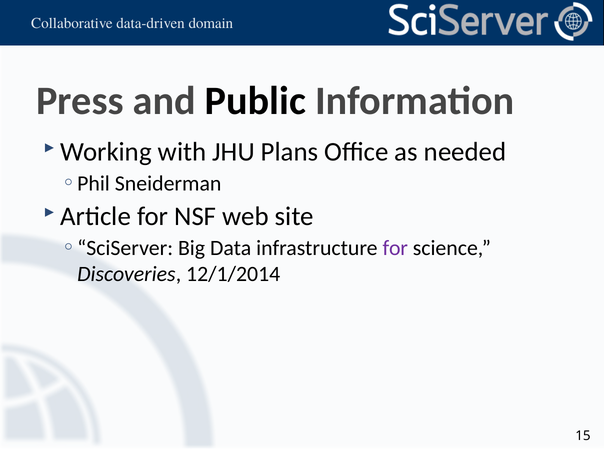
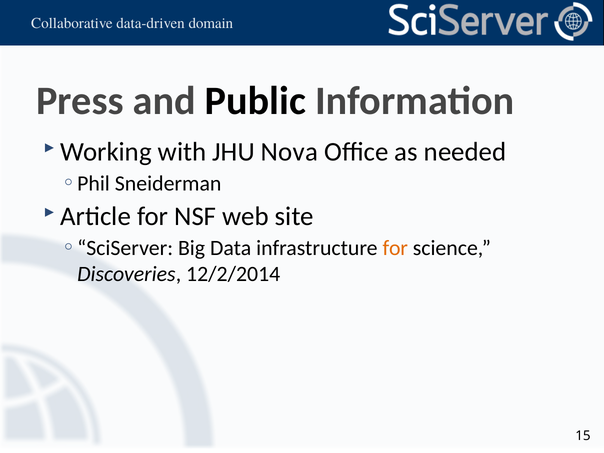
Plans: Plans -> Nova (289, 152)
for colour: purple -> orange (395, 248)
12/1/2014: 12/1/2014 -> 12/2/2014 (233, 274)
